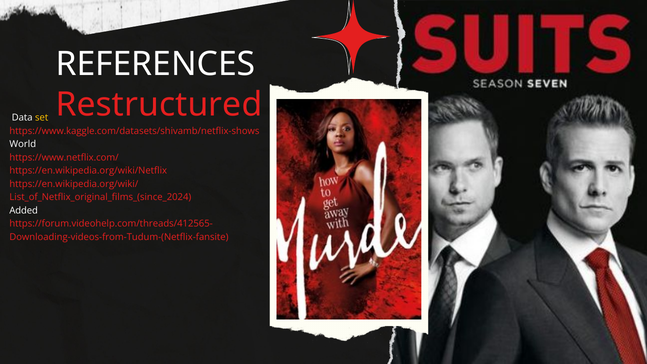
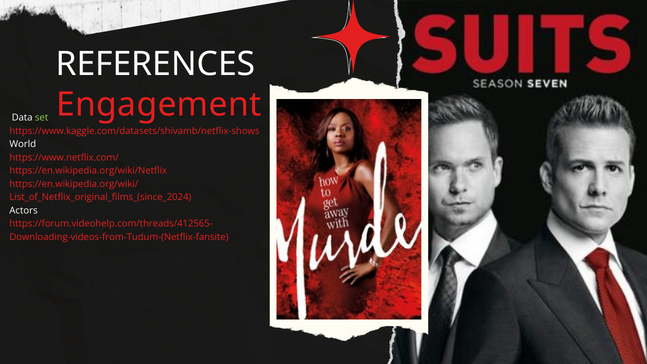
Restructured: Restructured -> Engagement (159, 105)
set colour: yellow -> light green (42, 118)
Added: Added -> Actors (24, 211)
